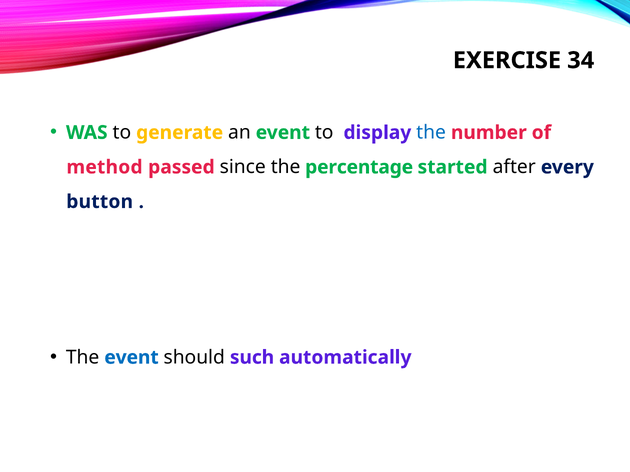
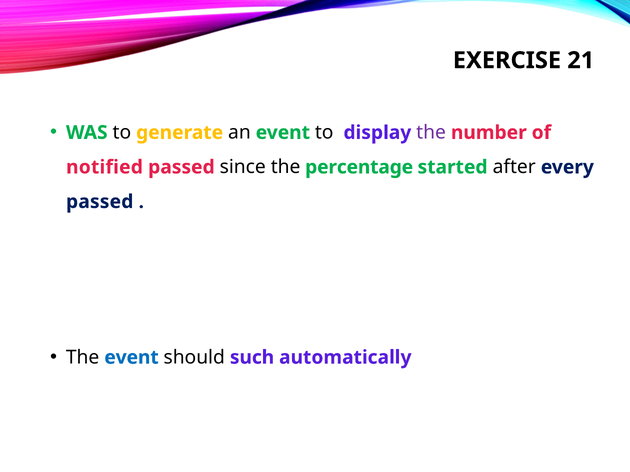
34: 34 -> 21 (581, 60)
the colour: blue -> purple (431, 133)
method: method -> notified (104, 167)
button: button -> passed (100, 202)
